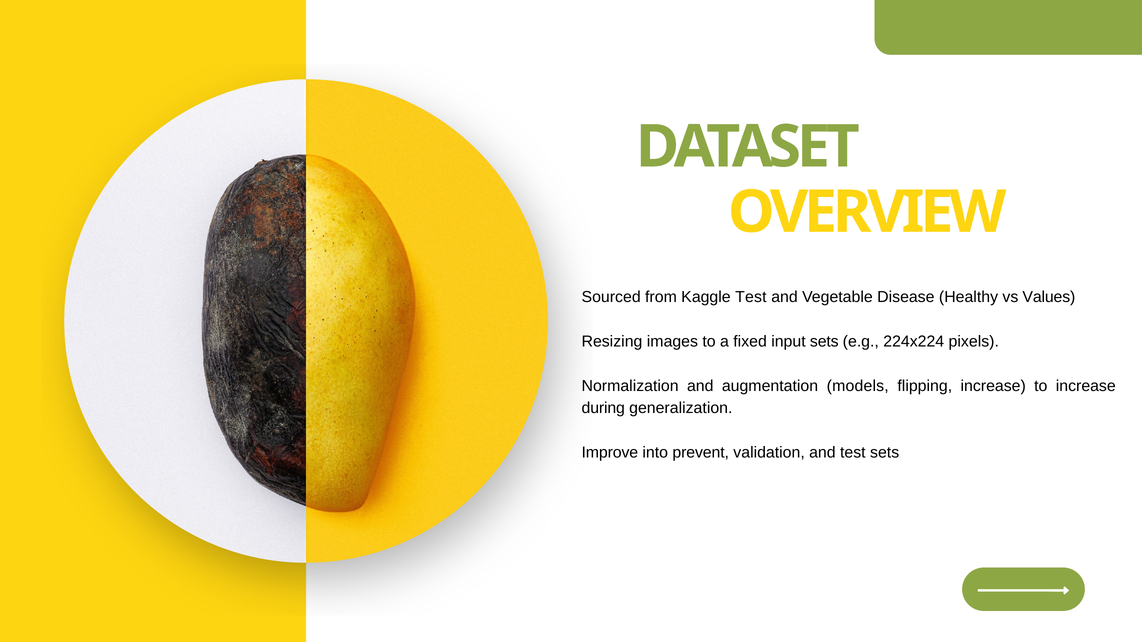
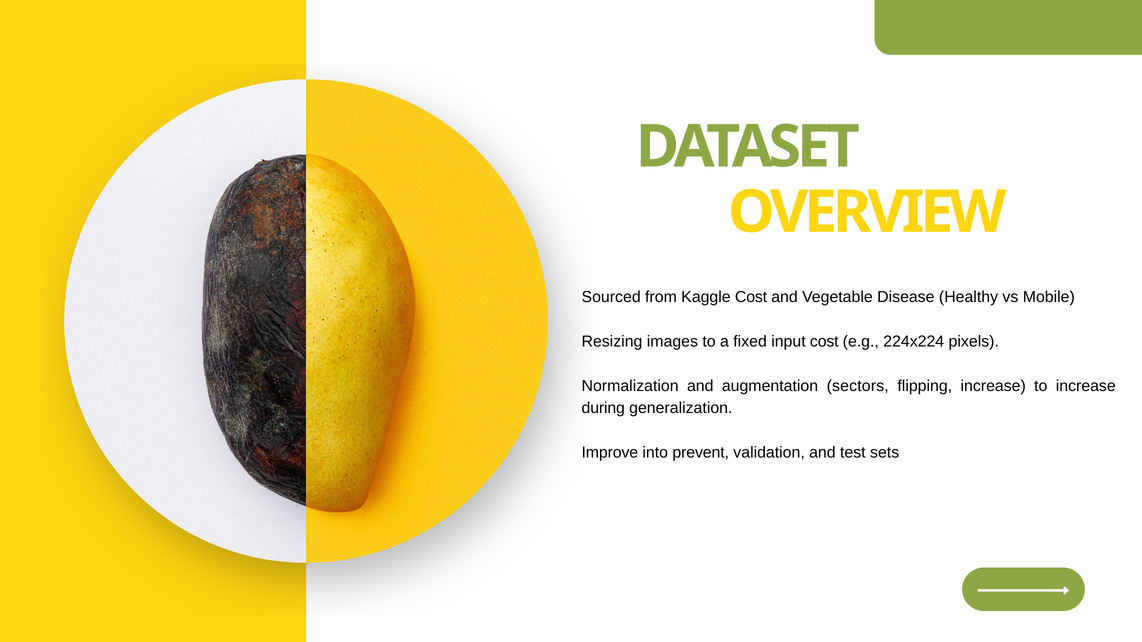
Kaggle Test: Test -> Cost (751, 297)
Values: Values -> Mobile (1049, 297)
input sets: sets -> cost (824, 342)
models: models -> sectors (858, 386)
